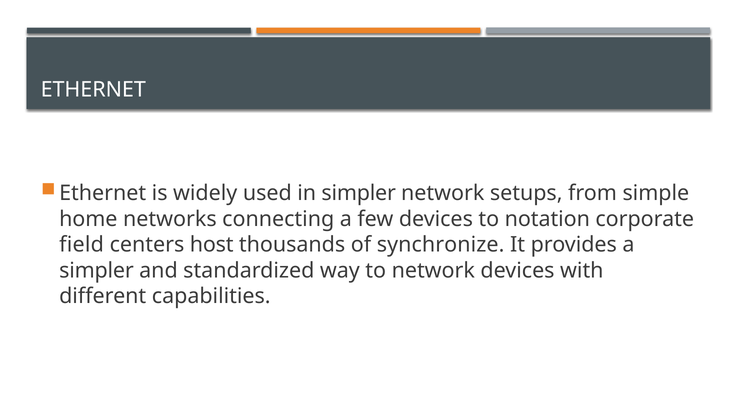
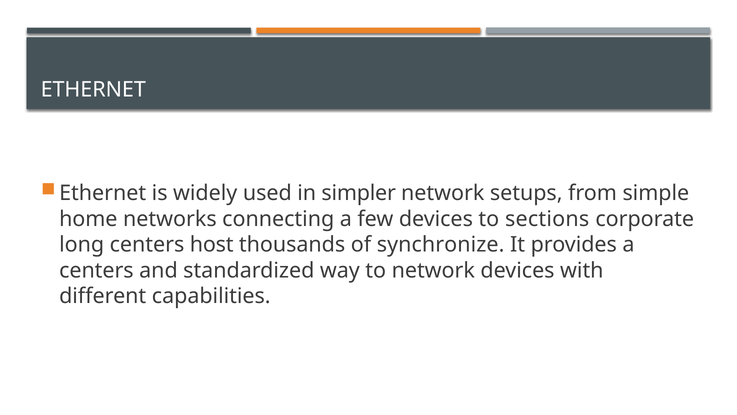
notation: notation -> sections (547, 219)
field: field -> long (82, 244)
simpler: simpler -> centers (96, 270)
